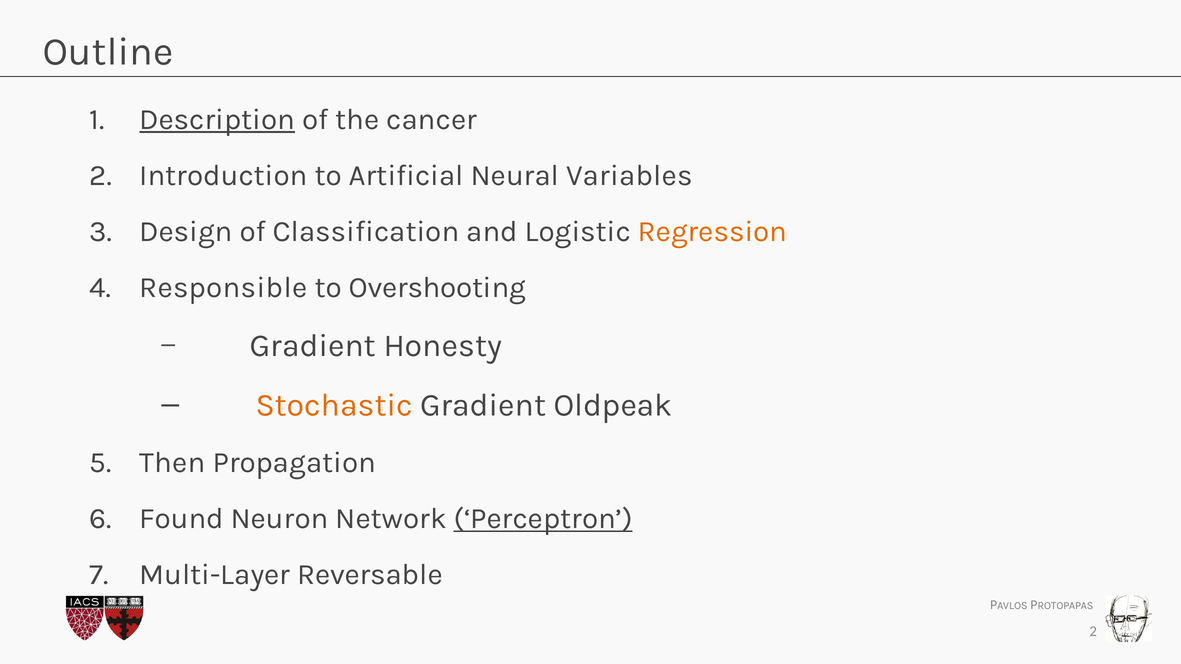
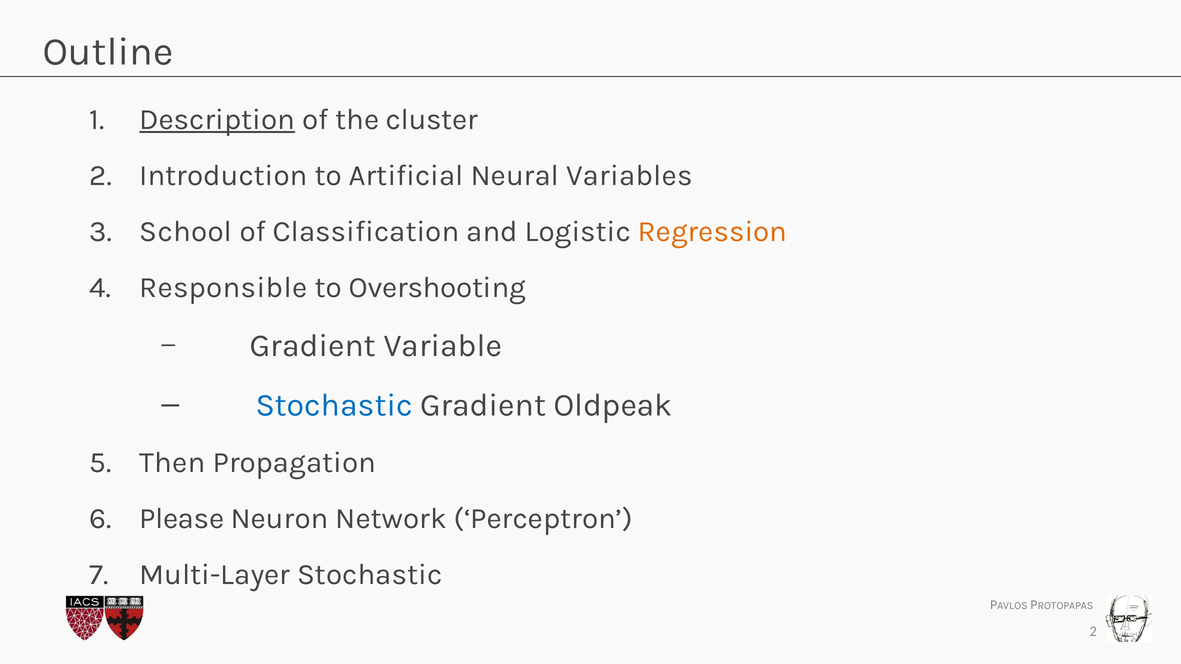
cancer: cancer -> cluster (432, 119)
Design: Design -> School (186, 232)
Honesty: Honesty -> Variable (443, 346)
Stochastic colour: orange -> blue (334, 405)
Found: Found -> Please (182, 519)
Perceptron underline: present -> none (543, 519)
Multi-Layer Reversable: Reversable -> Stochastic (370, 575)
